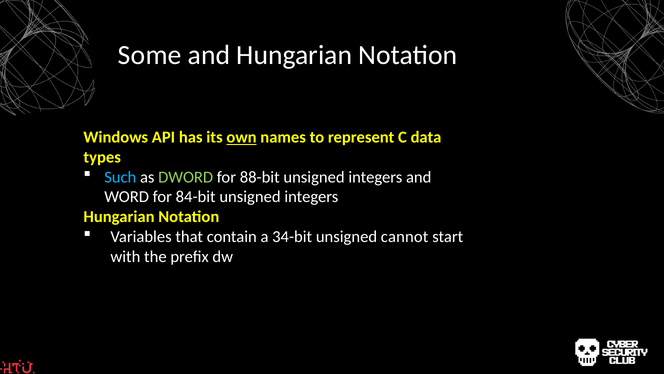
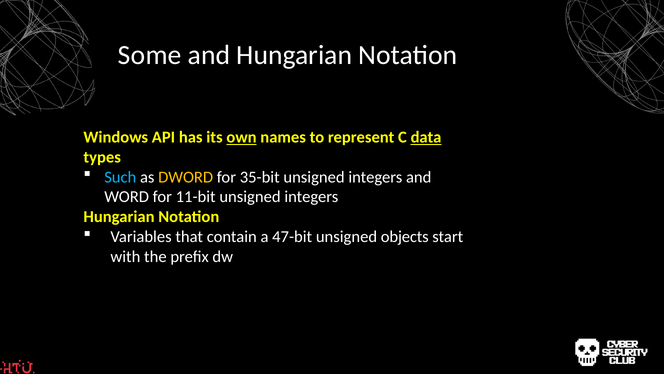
data underline: none -> present (426, 137)
DWORD colour: light green -> yellow (186, 177)
88-bit: 88-bit -> 35-bit (260, 177)
84-bit: 84-bit -> 11-bit (196, 197)
34-bit: 34-bit -> 47-bit (292, 237)
cannot: cannot -> objects (405, 237)
